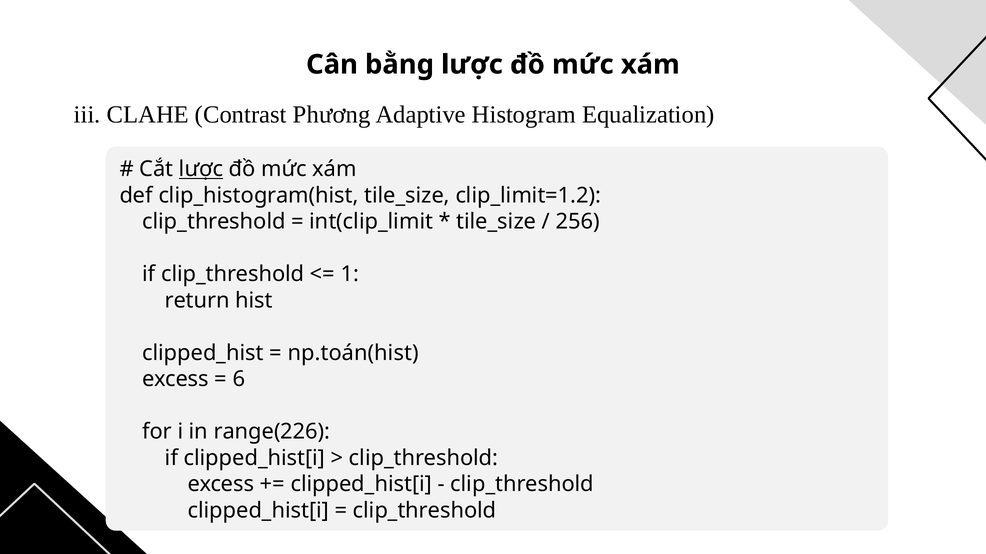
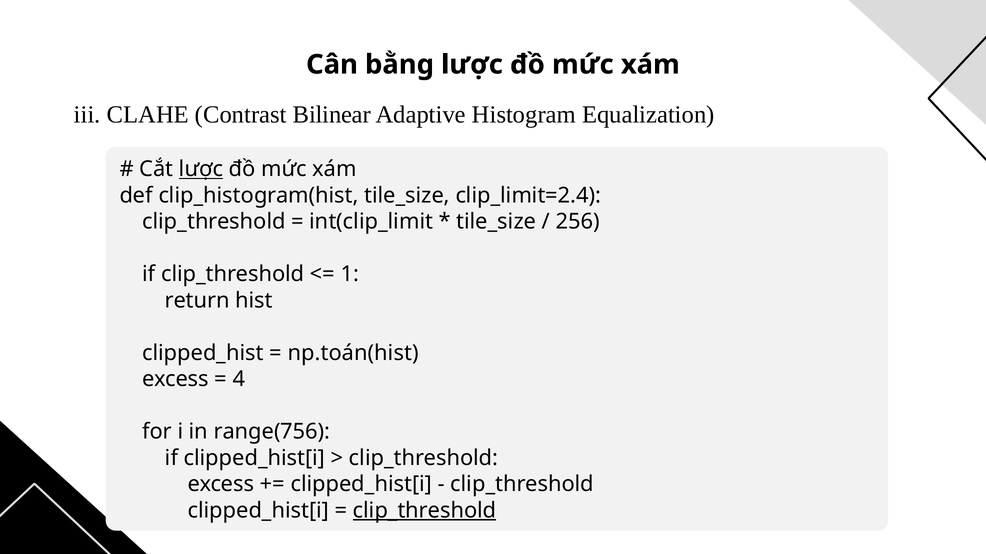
Phương: Phương -> Bilinear (332, 115)
clip_limit=1.2: clip_limit=1.2 -> clip_limit=2.4 (528, 196)
6: 6 -> 4 (239, 380)
range(226: range(226 -> range(756 (272, 432)
clip_threshold underline: none -> present (425, 511)
